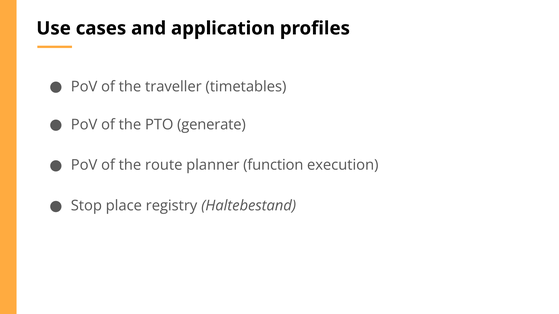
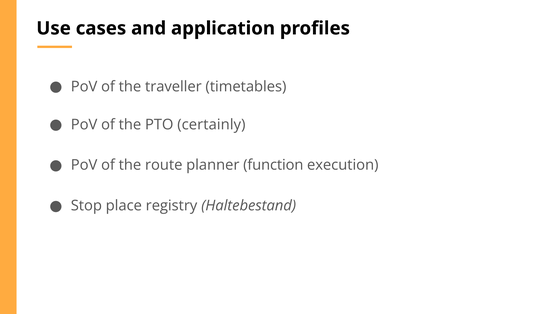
generate: generate -> certainly (211, 125)
